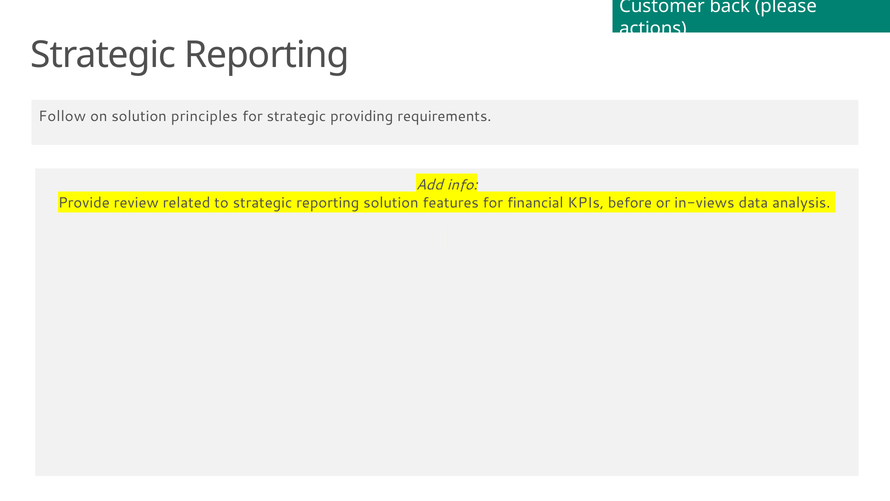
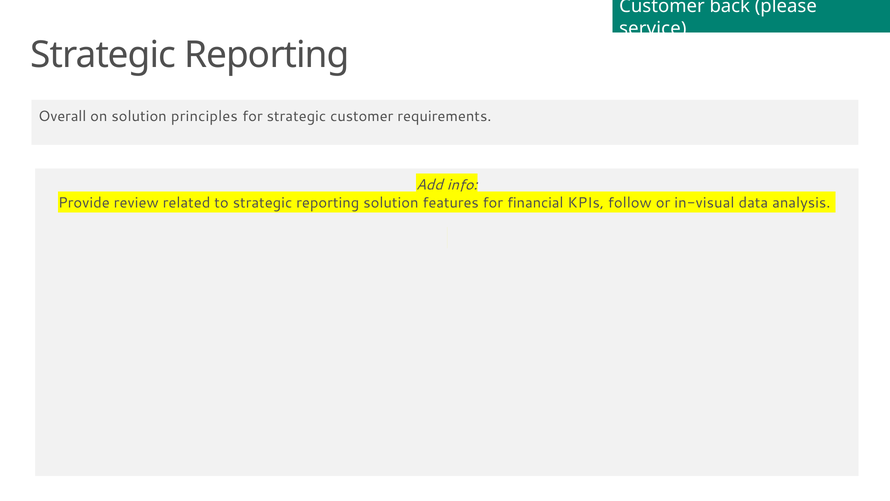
actions: actions -> service (653, 29)
Follow: Follow -> Overall (62, 116)
strategic providing: providing -> customer (362, 116)
before: before -> follow (630, 203)
in-views: in-views -> in-visual (704, 203)
